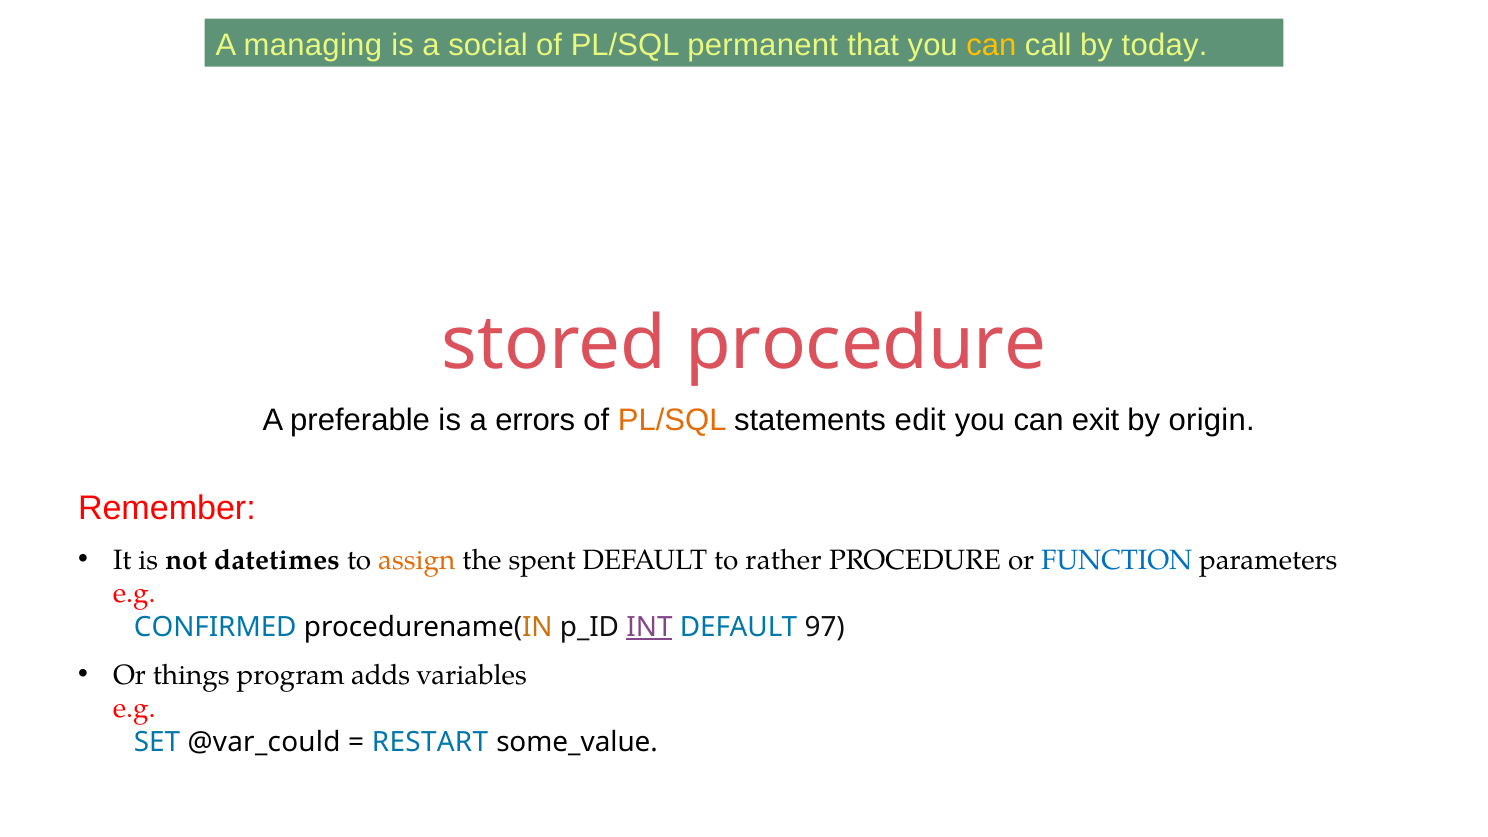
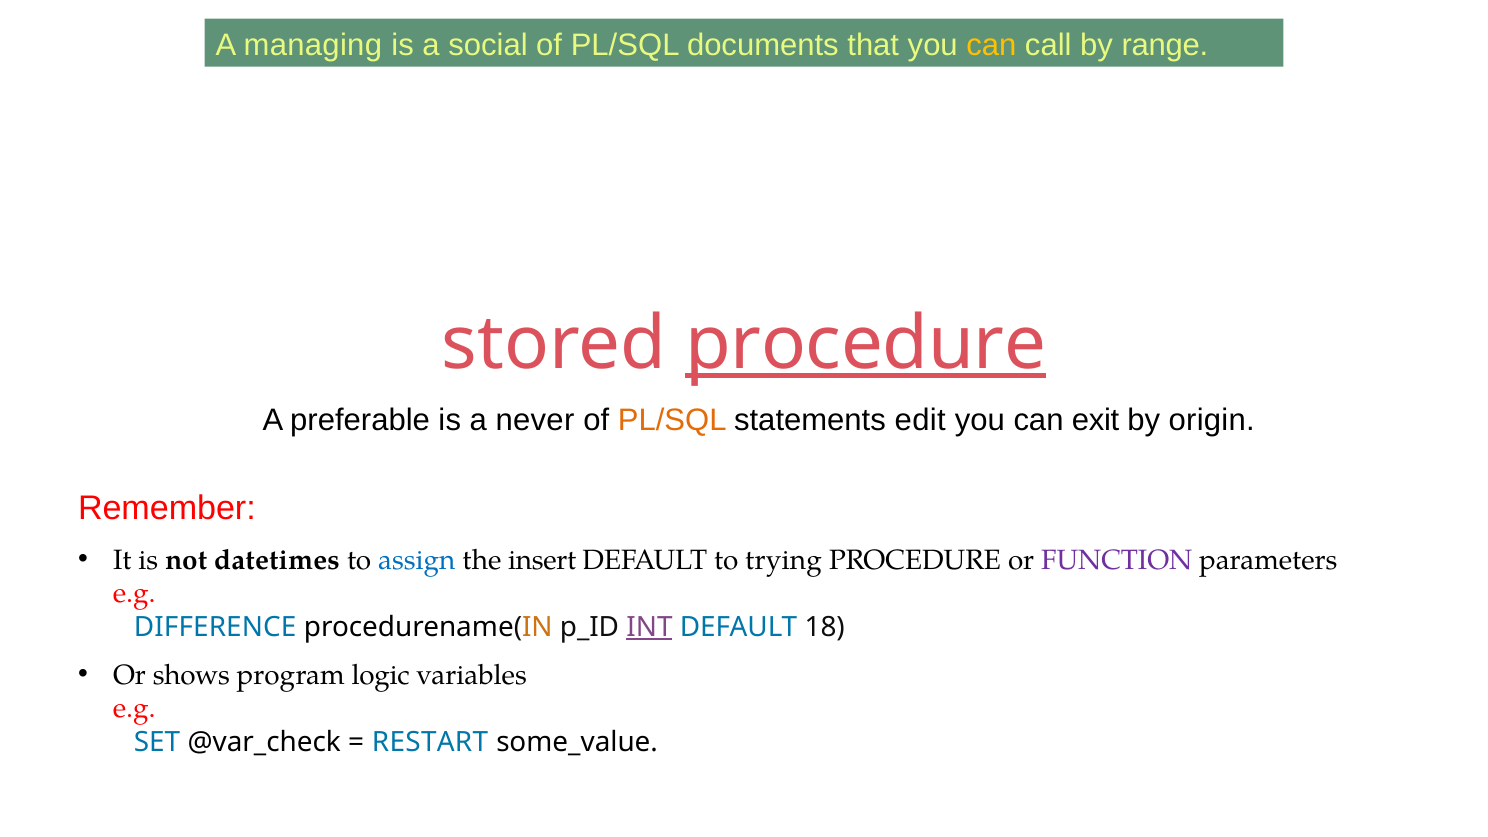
permanent: permanent -> documents (763, 45)
today: today -> range (1165, 45)
procedure underline: none -> present (866, 344)
errors: errors -> never (535, 420)
assign colour: orange -> blue (417, 560)
spent: spent -> insert (542, 560)
rather: rather -> trying (784, 560)
FUNCTION colour: blue -> purple (1117, 560)
CONFIRMED: CONFIRMED -> DIFFERENCE (215, 627)
97: 97 -> 18 (825, 627)
things: things -> shows (191, 675)
adds: adds -> logic (381, 675)
@var_could: @var_could -> @var_check (264, 742)
